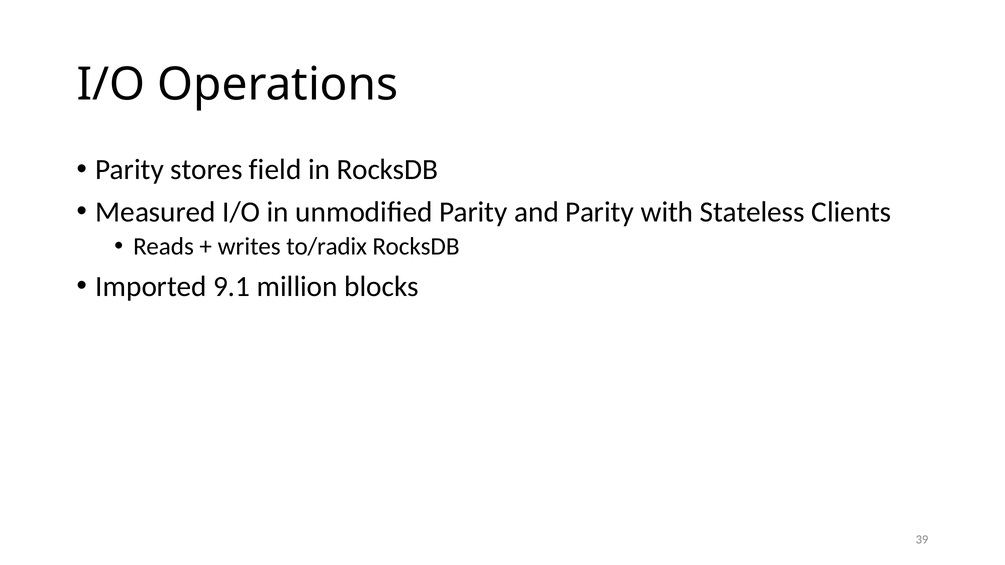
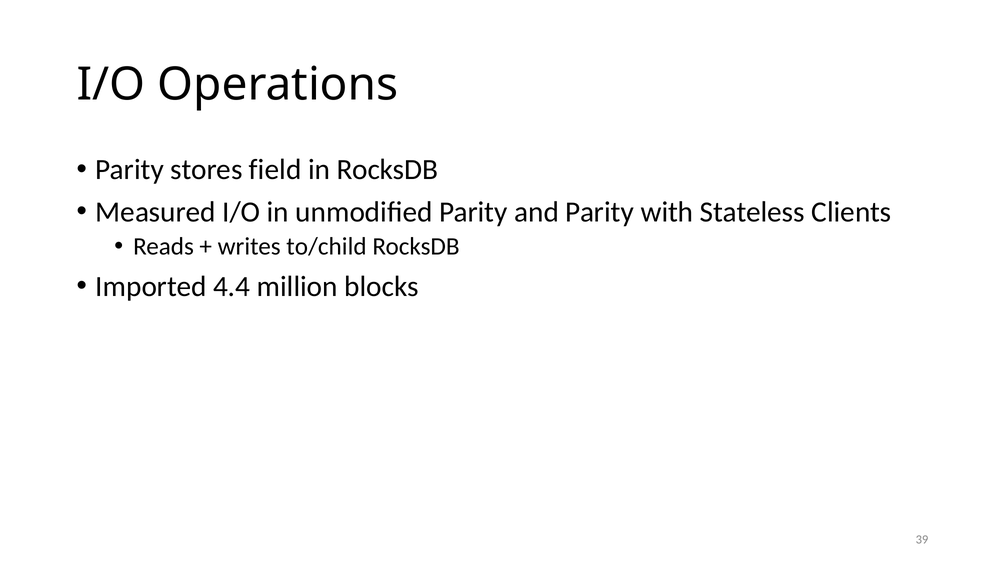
to/radix: to/radix -> to/child (327, 247)
9.1: 9.1 -> 4.4 (232, 287)
